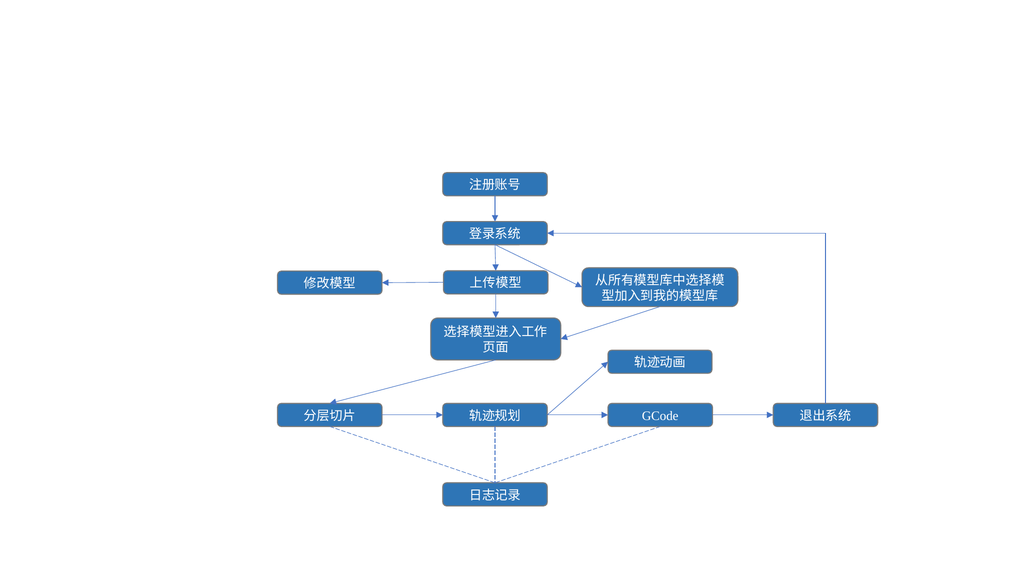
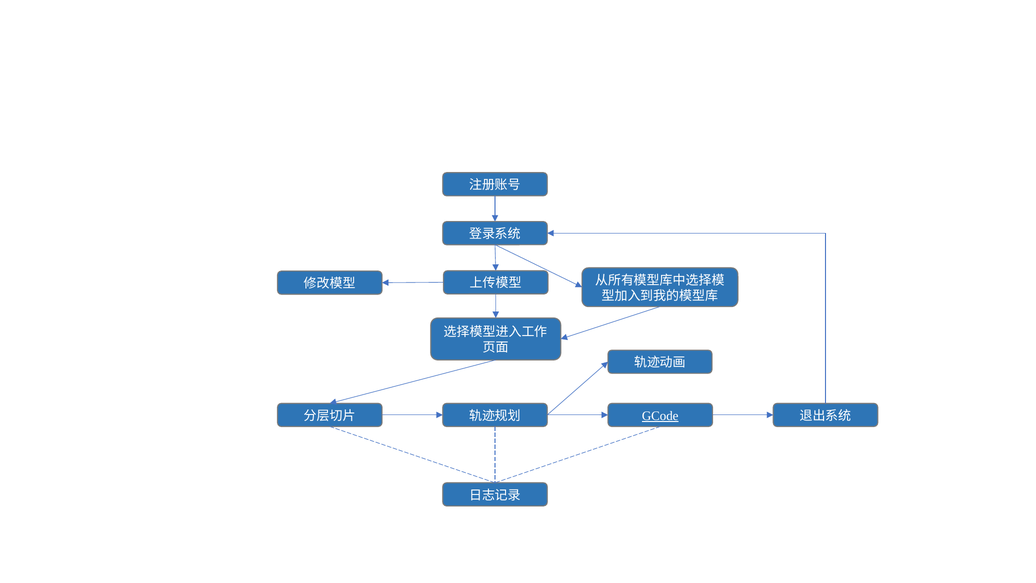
GCode underline: none -> present (660, 416)
